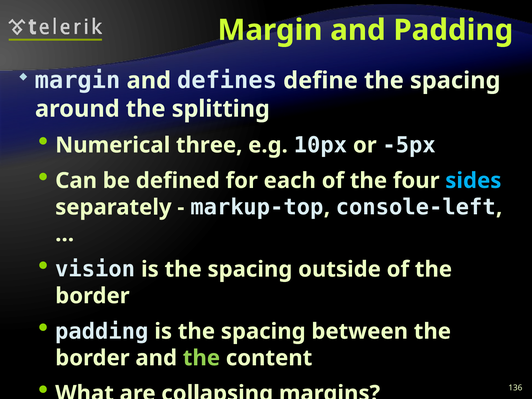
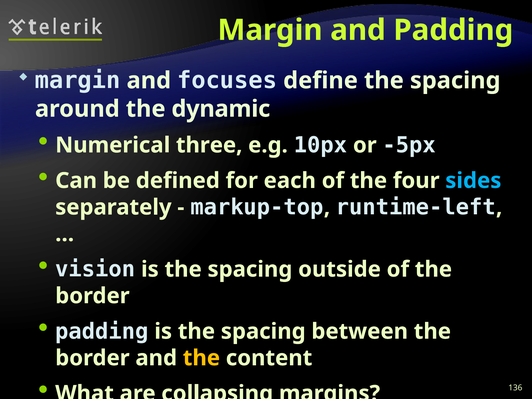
defines: defines -> focuses (227, 81)
splitting: splitting -> dynamic (221, 109)
console-left: console-left -> runtime-left (416, 207)
the colour: light green -> yellow (201, 358)
